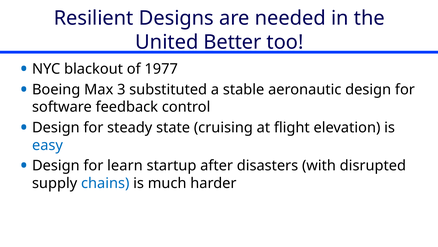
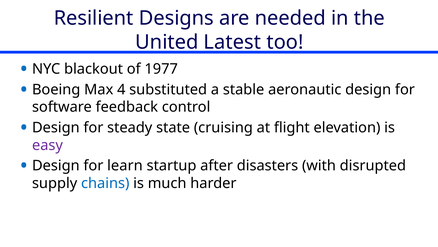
Better: Better -> Latest (232, 42)
3: 3 -> 4 (121, 89)
easy colour: blue -> purple (47, 145)
